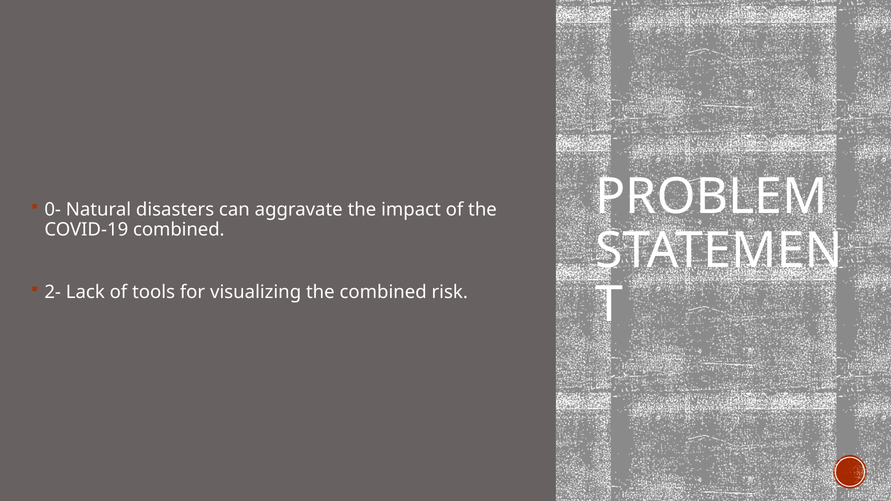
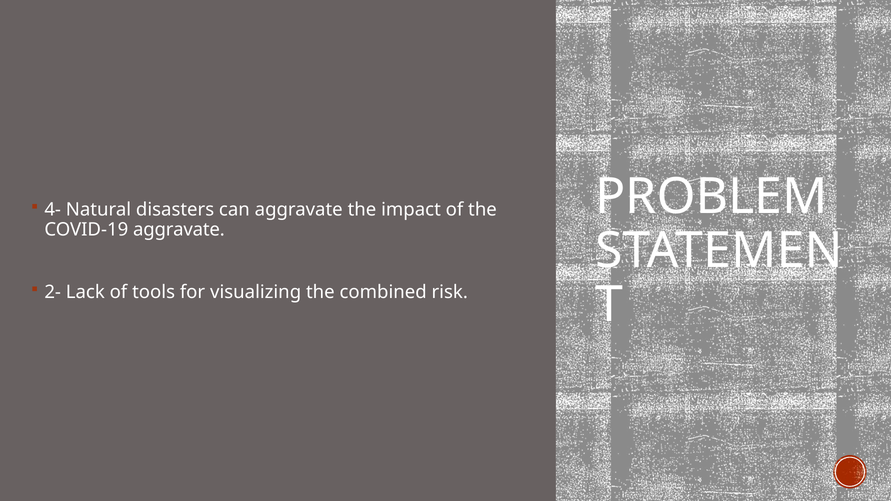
0-: 0- -> 4- (53, 210)
COVID-19 combined: combined -> aggravate (179, 230)
